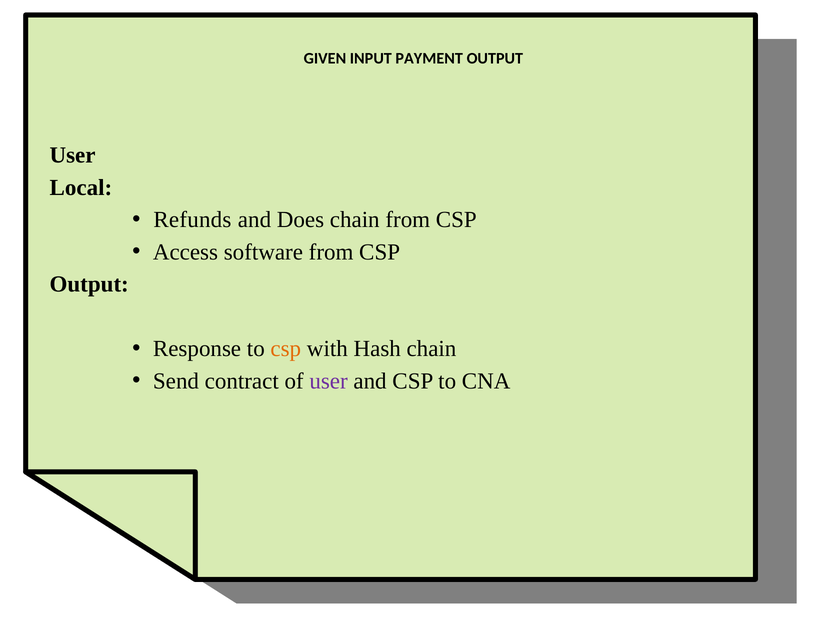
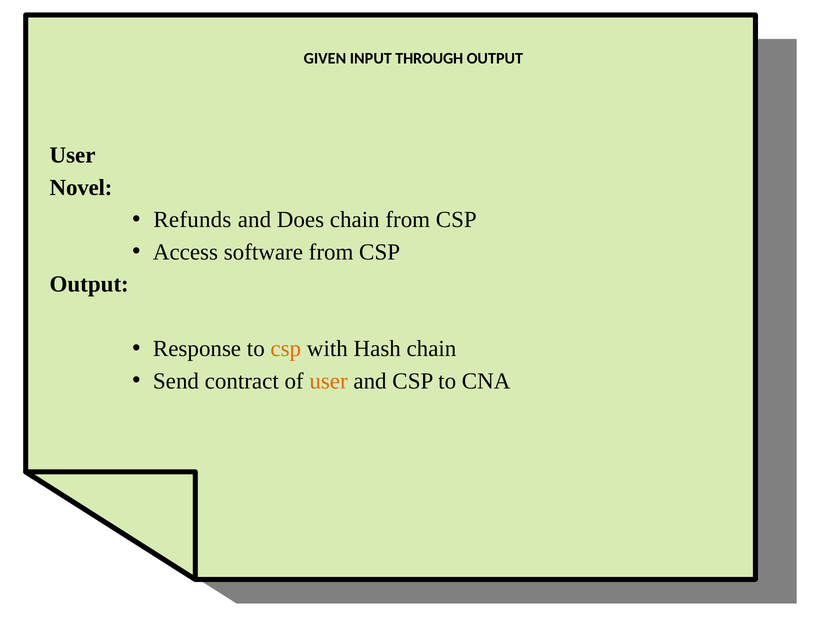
PAYMENT: PAYMENT -> THROUGH (429, 58)
Local: Local -> Novel (81, 187)
user colour: purple -> orange (329, 381)
